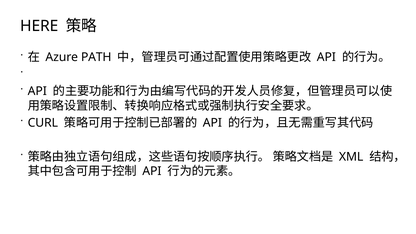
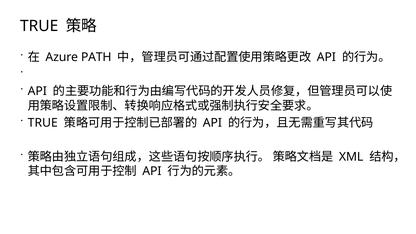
HERE: HERE -> TRUE (39, 26)
CURL: CURL -> TRUE (43, 123)
